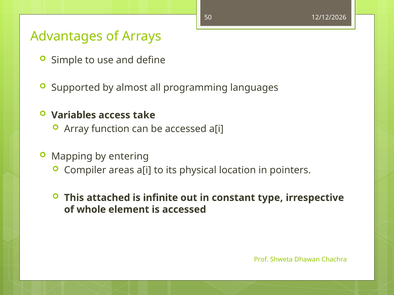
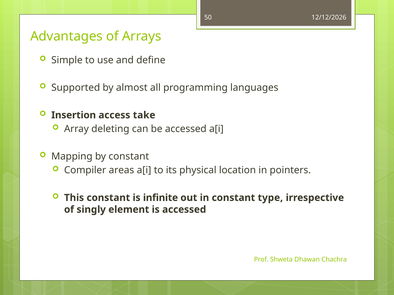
Variables: Variables -> Insertion (74, 115)
function: function -> deleting (110, 129)
by entering: entering -> constant (129, 157)
This attached: attached -> constant (108, 198)
whole: whole -> singly (91, 210)
